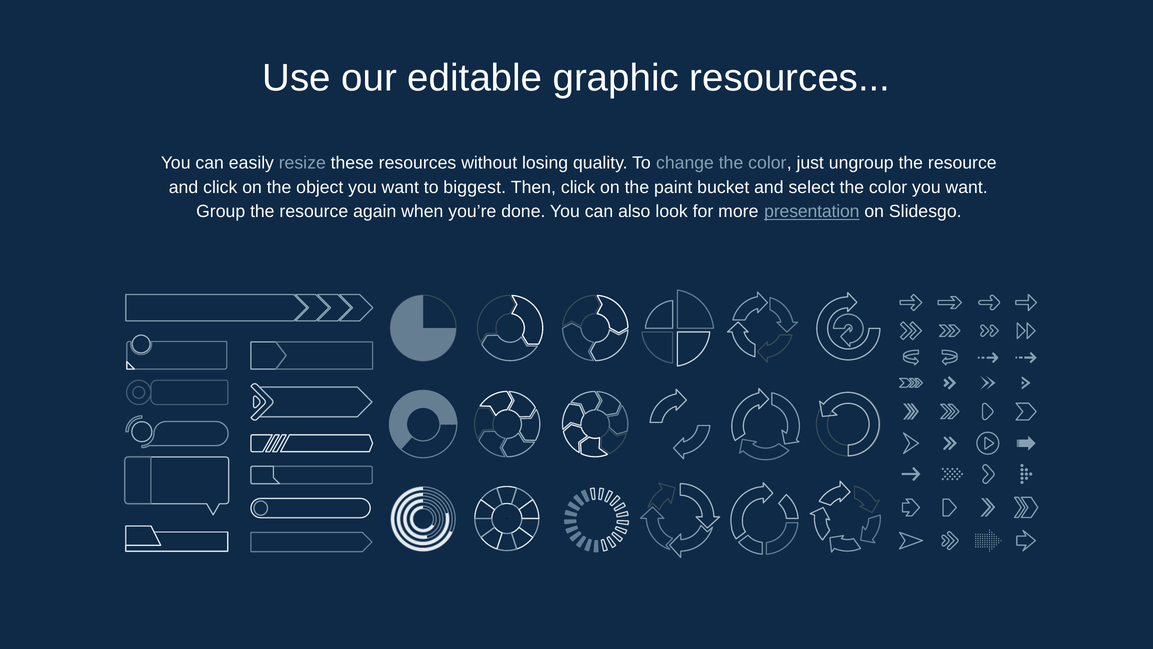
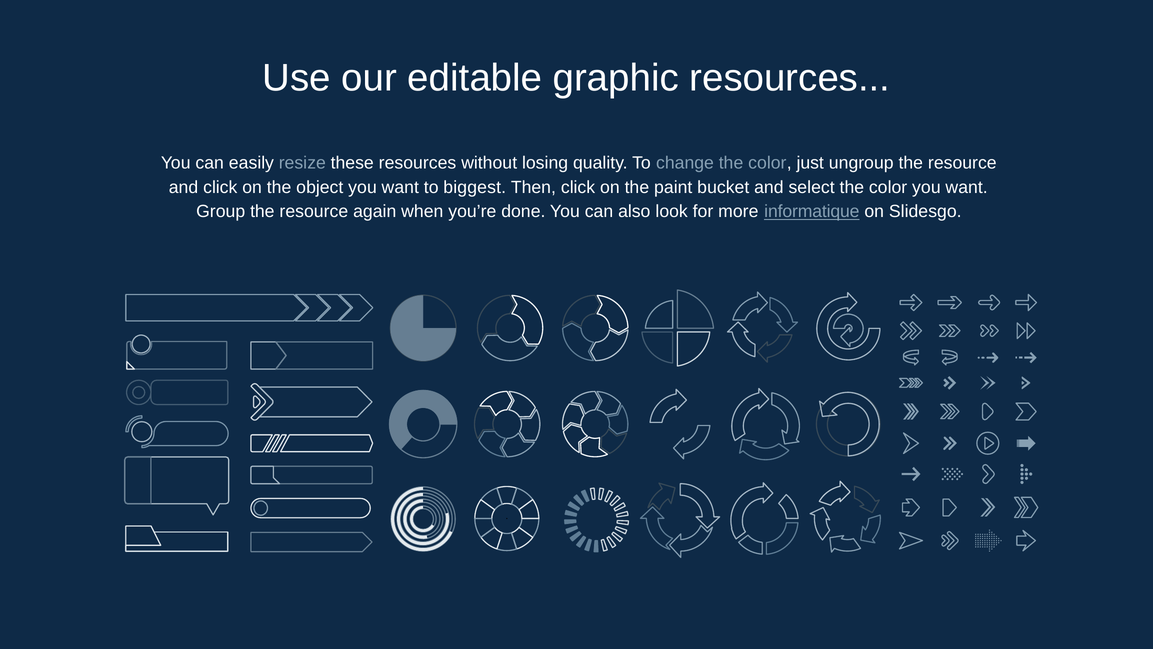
presentation: presentation -> informatique (812, 211)
